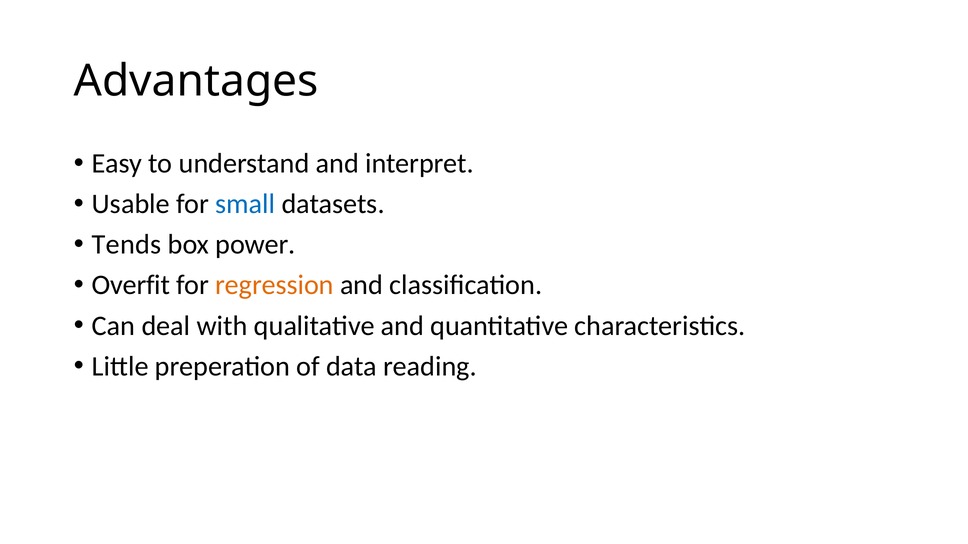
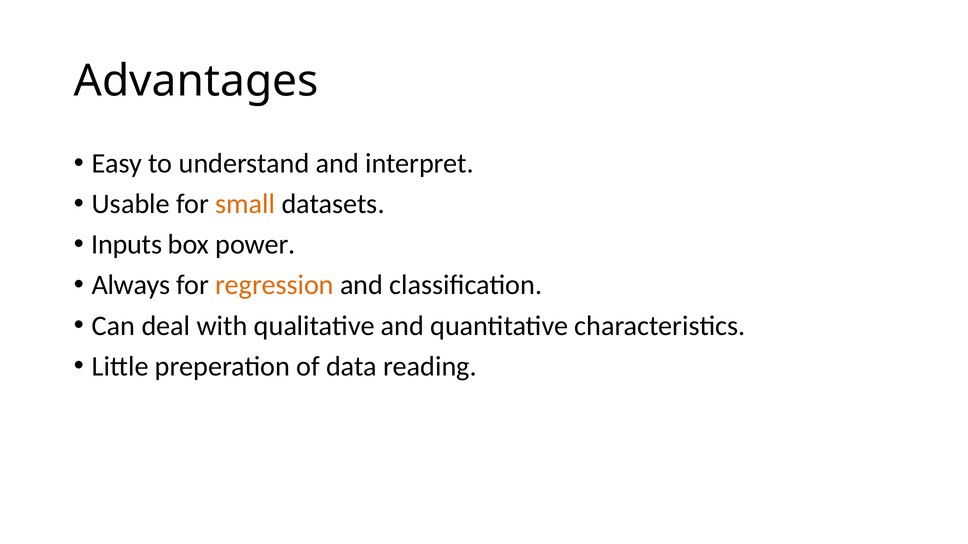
small colour: blue -> orange (245, 204)
Tends: Tends -> Inputs (127, 245)
Overfit: Overfit -> Always (131, 285)
